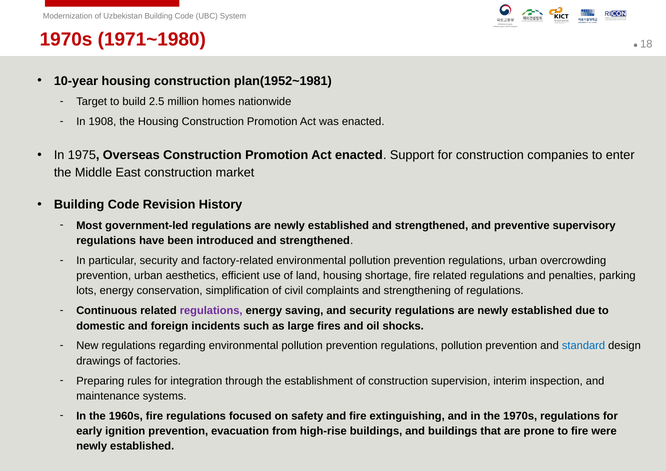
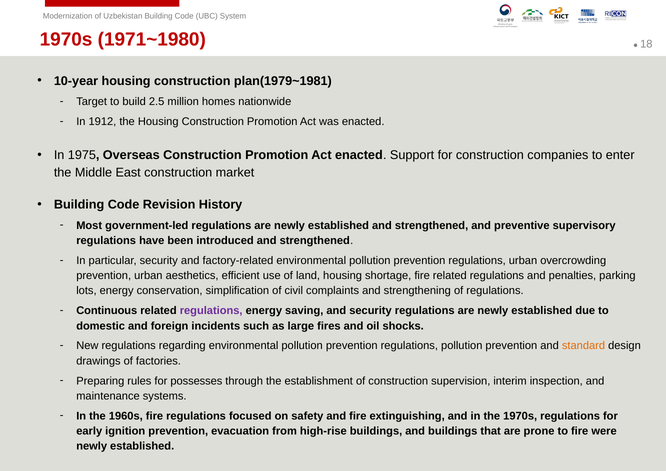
plan(1952~1981: plan(1952~1981 -> plan(1979~1981 (283, 81)
1908: 1908 -> 1912 (102, 122)
standard colour: blue -> orange (583, 346)
integration: integration -> possesses (196, 381)
